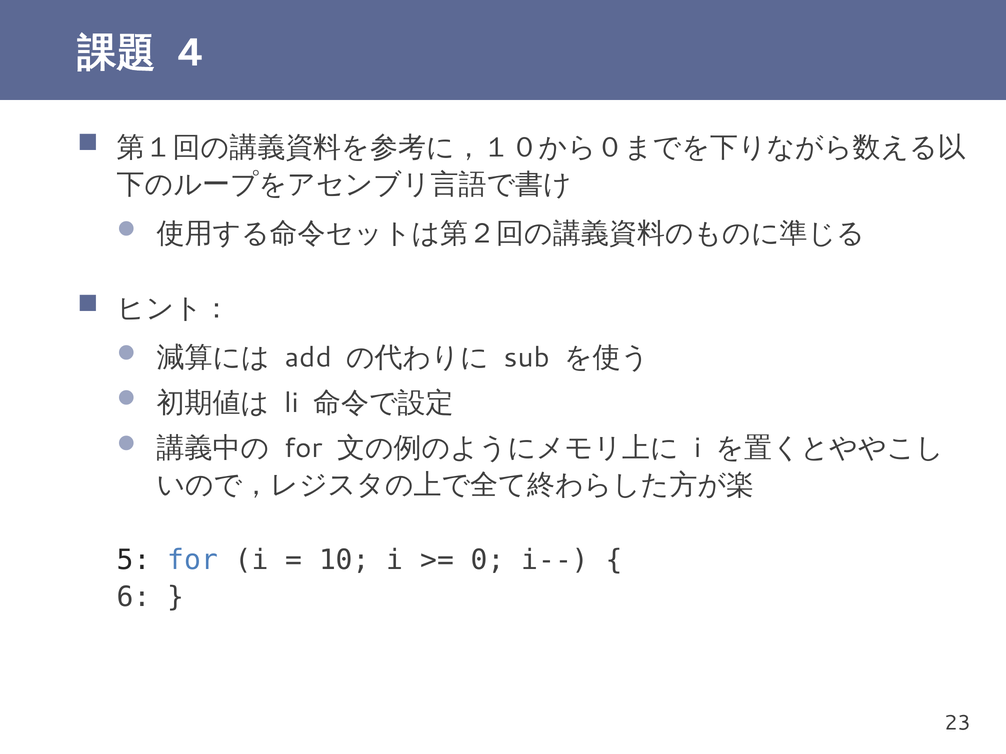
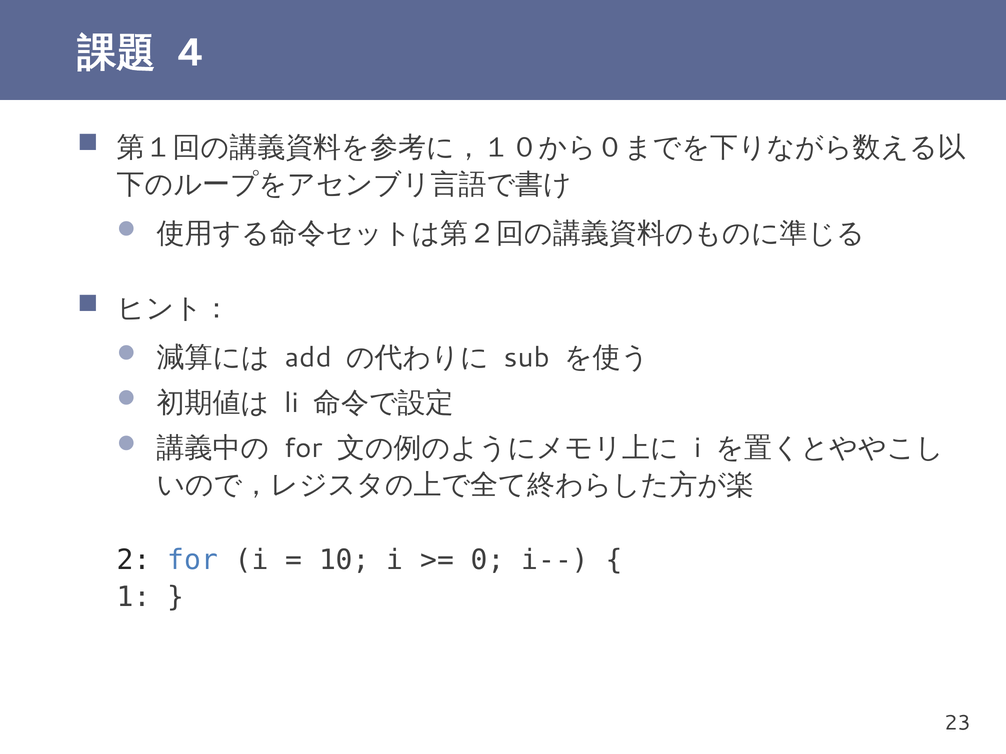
5: 5 -> 2 (134, 560)
6: 6 -> 1 (134, 597)
